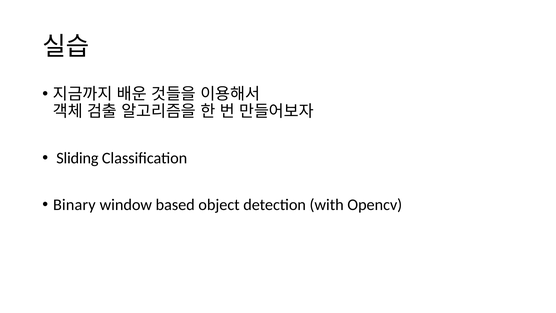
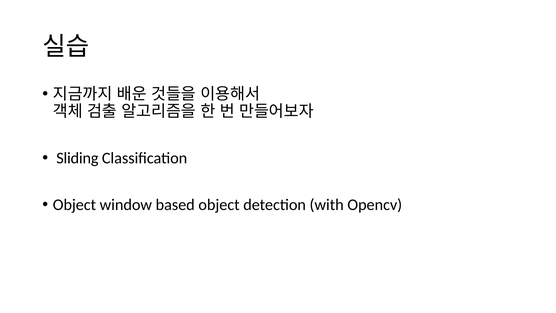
Binary: Binary -> Object (74, 205)
